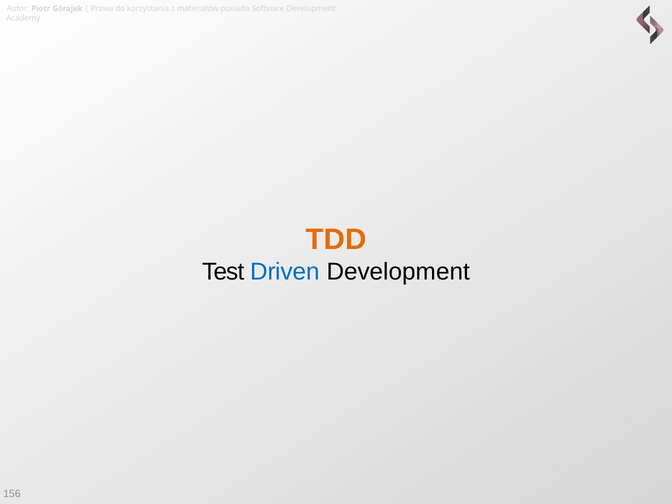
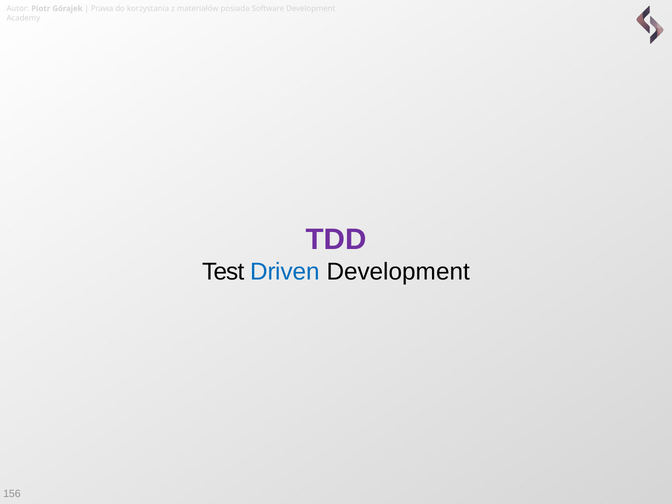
TDD colour: orange -> purple (336, 240)
